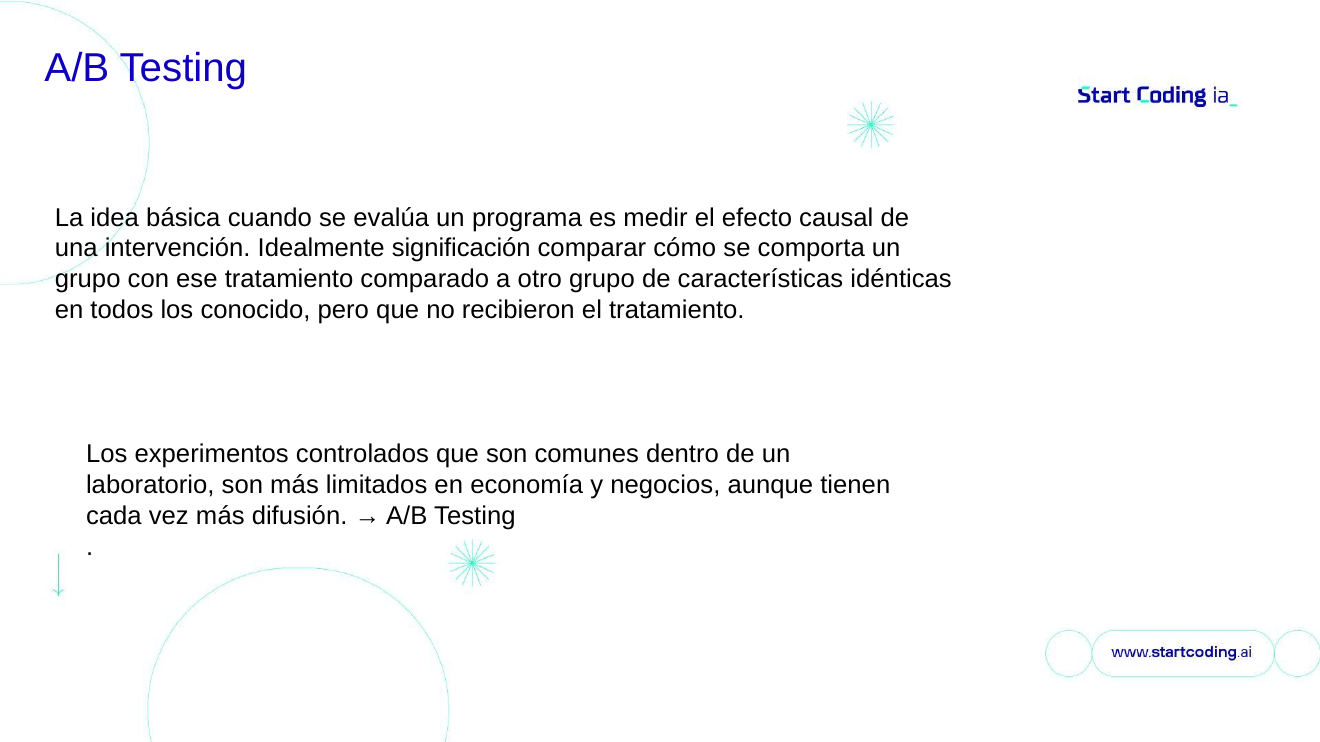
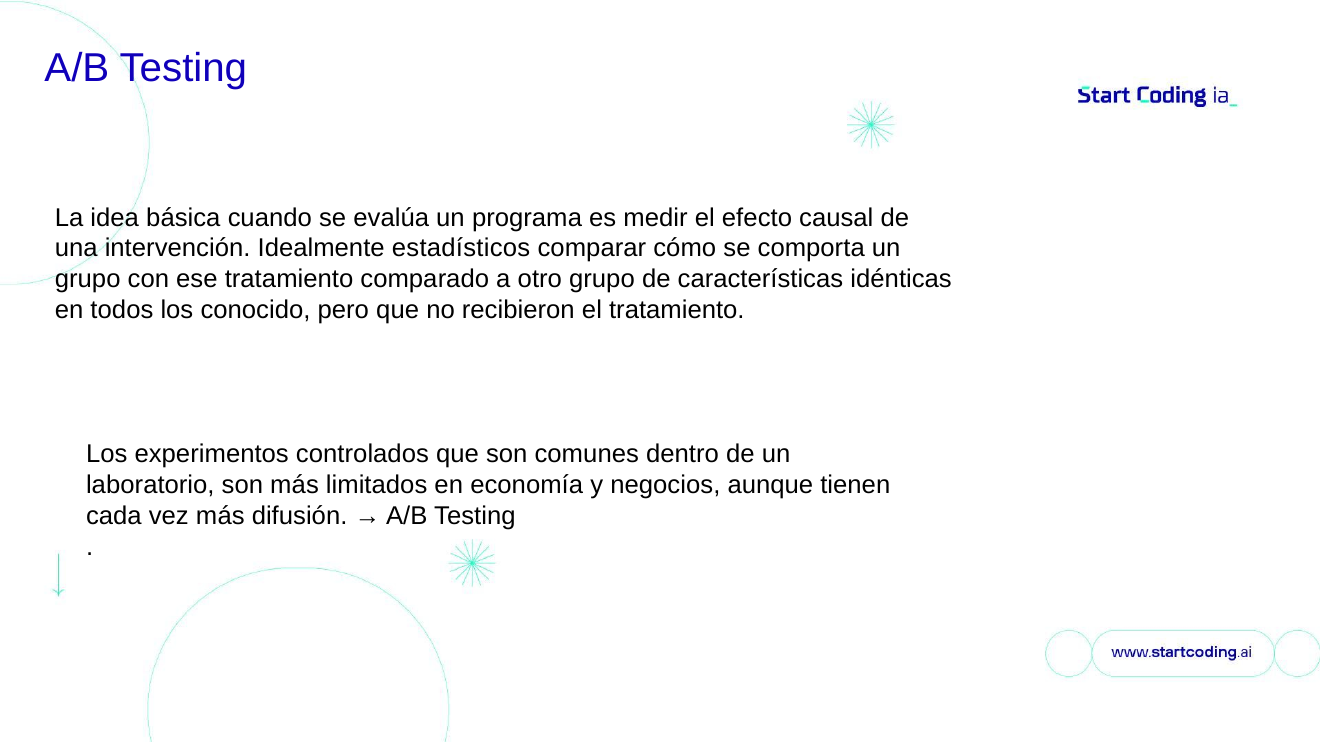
significación: significación -> estadísticos (461, 249)
